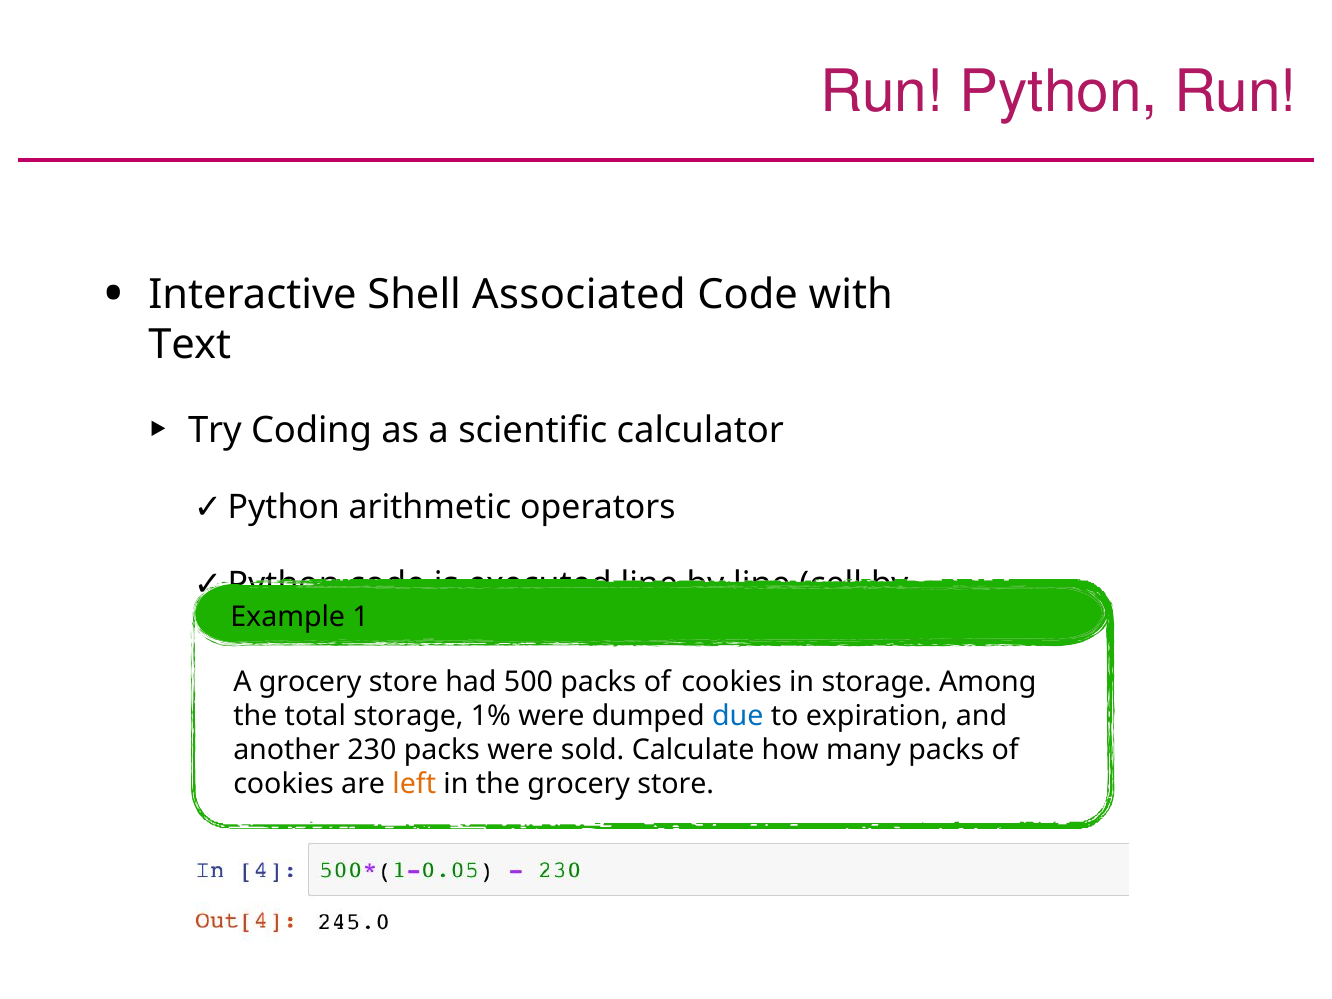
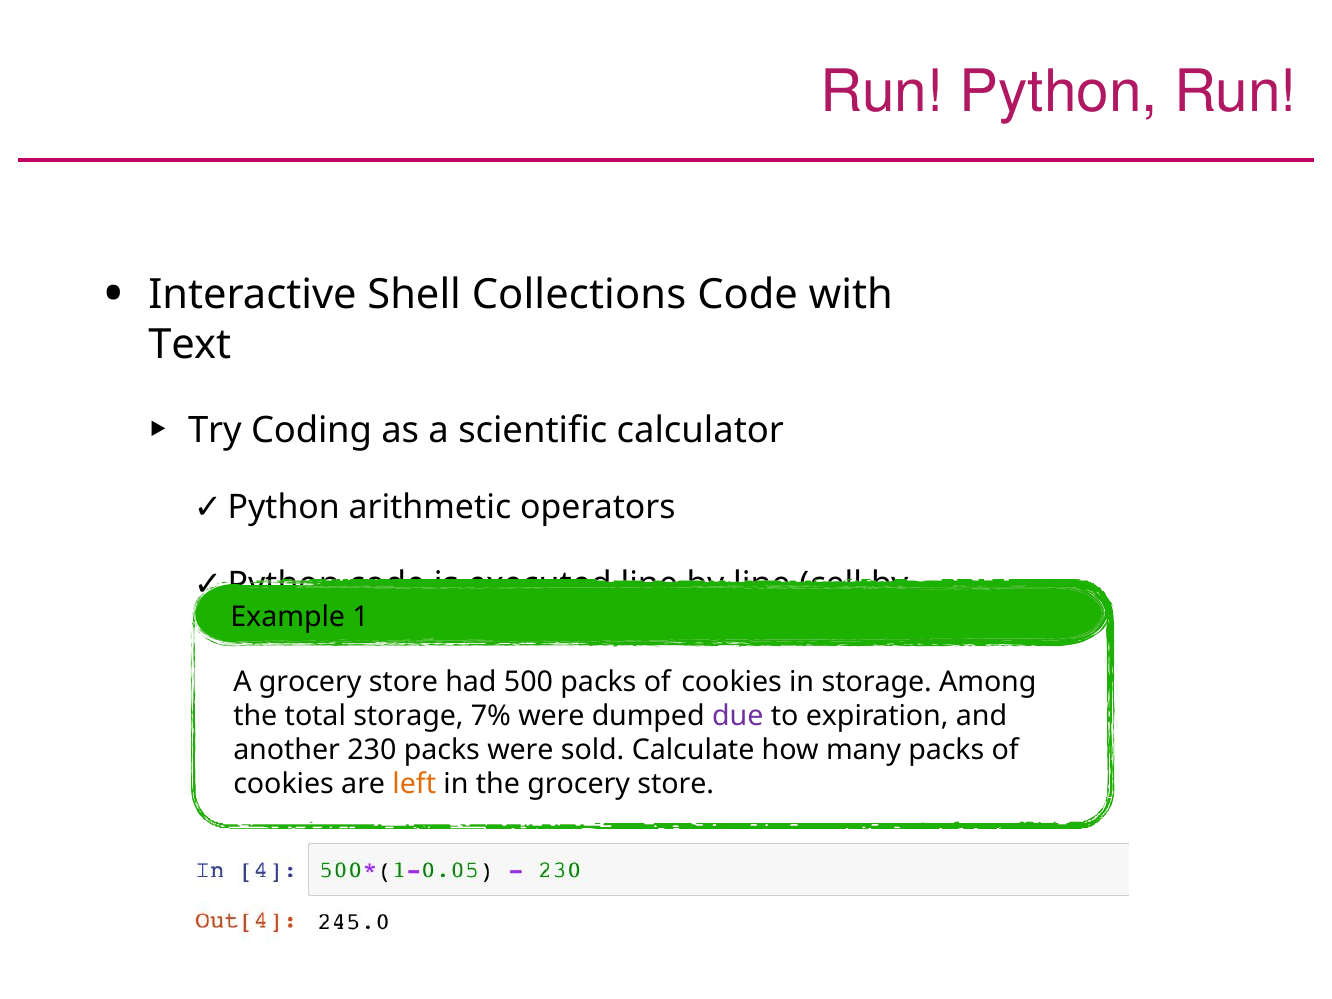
Associated: Associated -> Collections (579, 295)
1%: 1% -> 7% (491, 716)
due colour: blue -> purple (738, 716)
